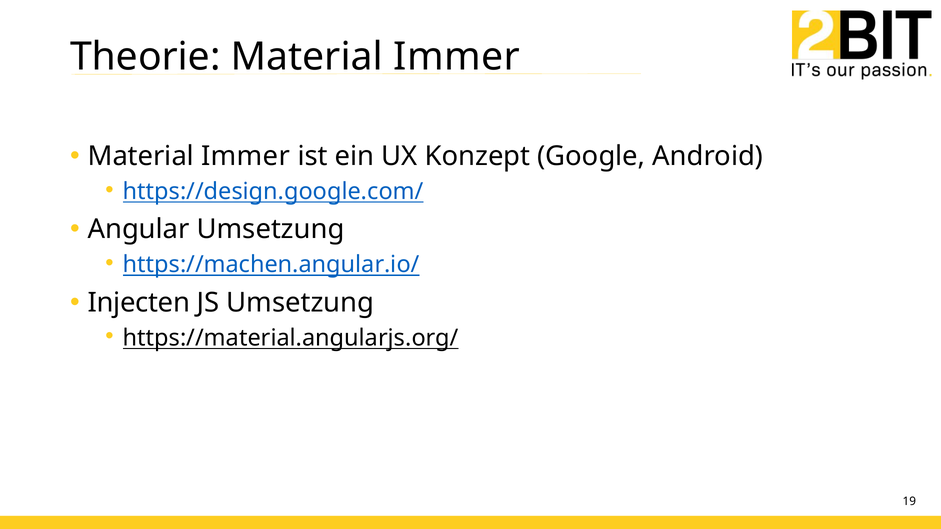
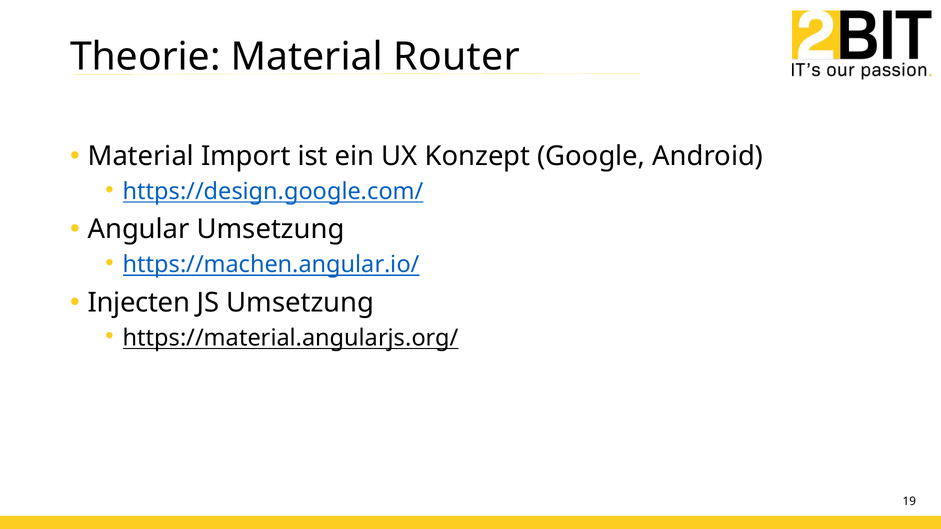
Theorie Material Immer: Immer -> Router (457, 57)
Immer: Immer -> Import (246, 156)
